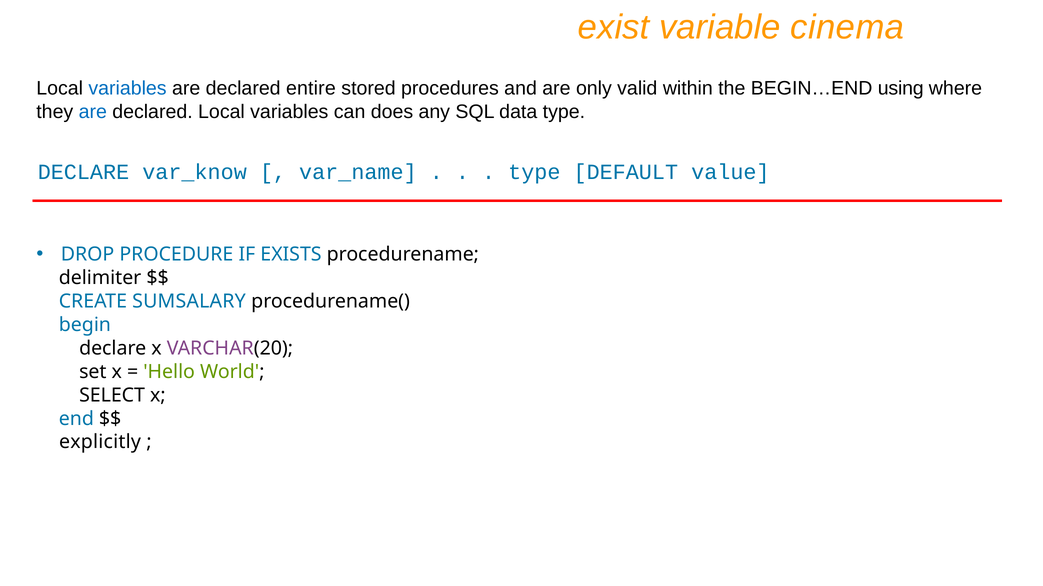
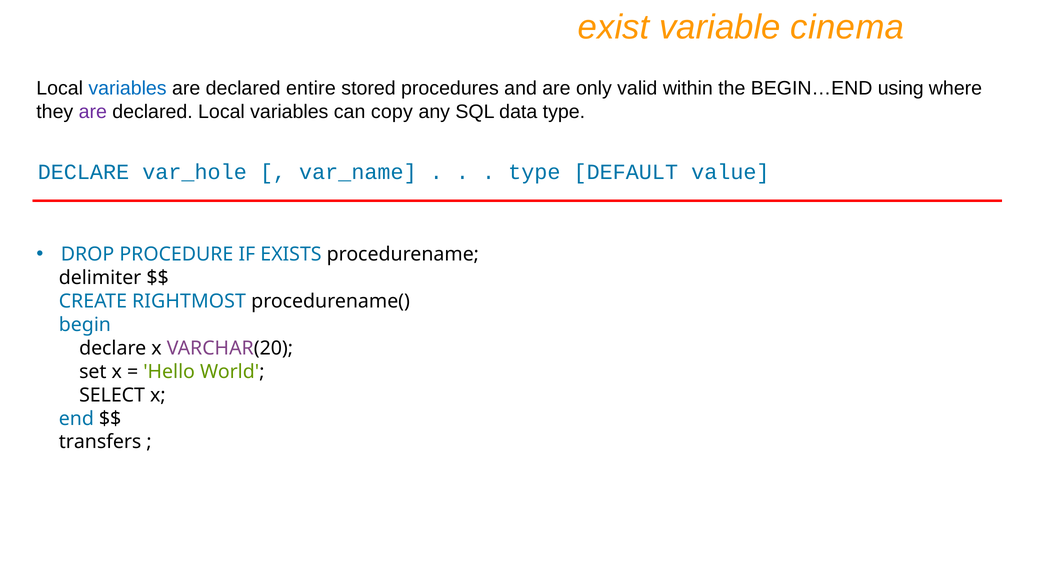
are colour: blue -> purple (93, 112)
does: does -> copy (392, 112)
var_know: var_know -> var_hole (195, 172)
SUMSALARY: SUMSALARY -> RIGHTMOST (189, 302)
explicitly: explicitly -> transfers (100, 443)
